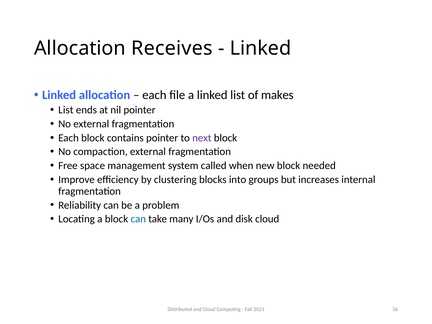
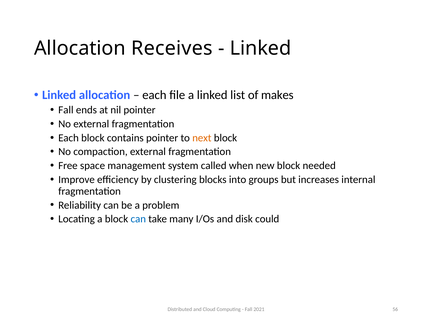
List: List -> Fall (66, 110)
next colour: purple -> orange (202, 138)
disk cloud: cloud -> could (267, 219)
